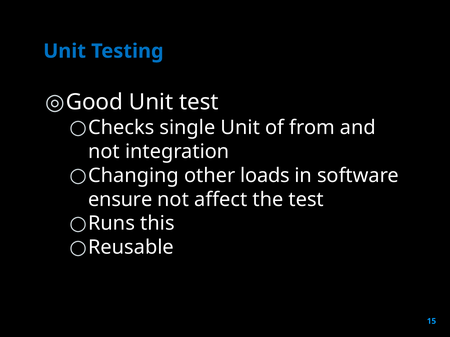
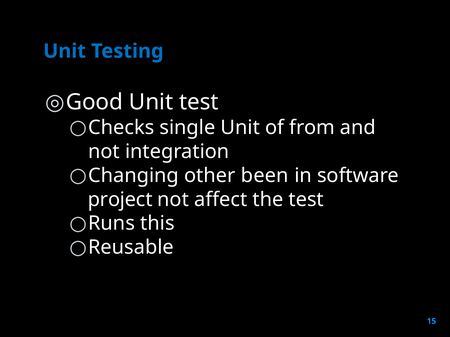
loads: loads -> been (265, 176)
ensure: ensure -> project (120, 200)
